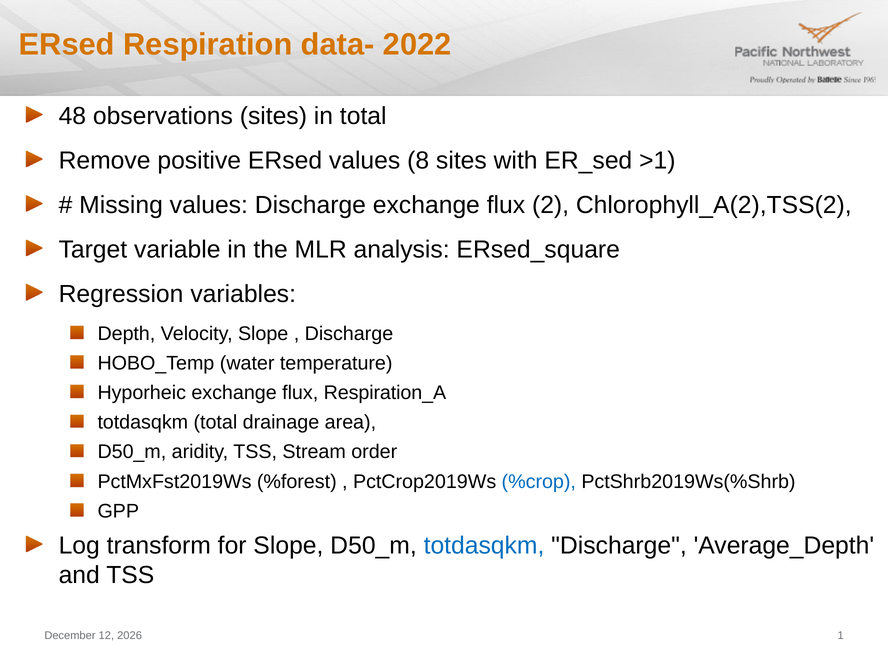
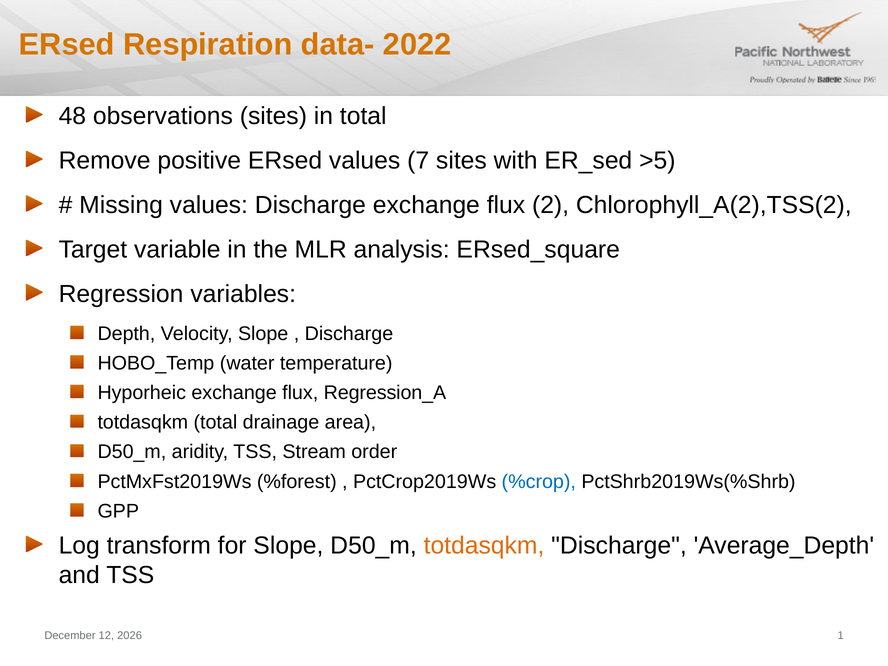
8: 8 -> 7 (418, 161)
>1: >1 -> >5 (657, 161)
Respiration_A: Respiration_A -> Regression_A (385, 393)
totdasqkm colour: blue -> orange (484, 546)
